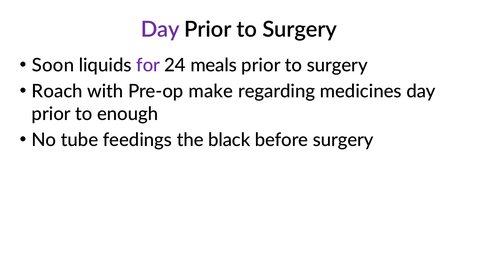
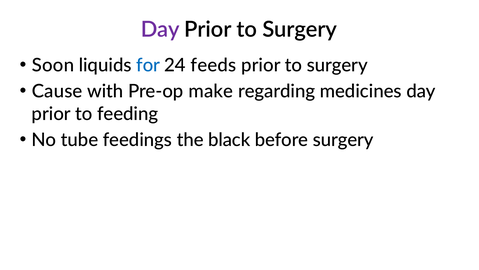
for colour: purple -> blue (148, 65)
meals: meals -> feeds (213, 65)
Roach: Roach -> Cause (57, 91)
enough: enough -> feeding (128, 114)
